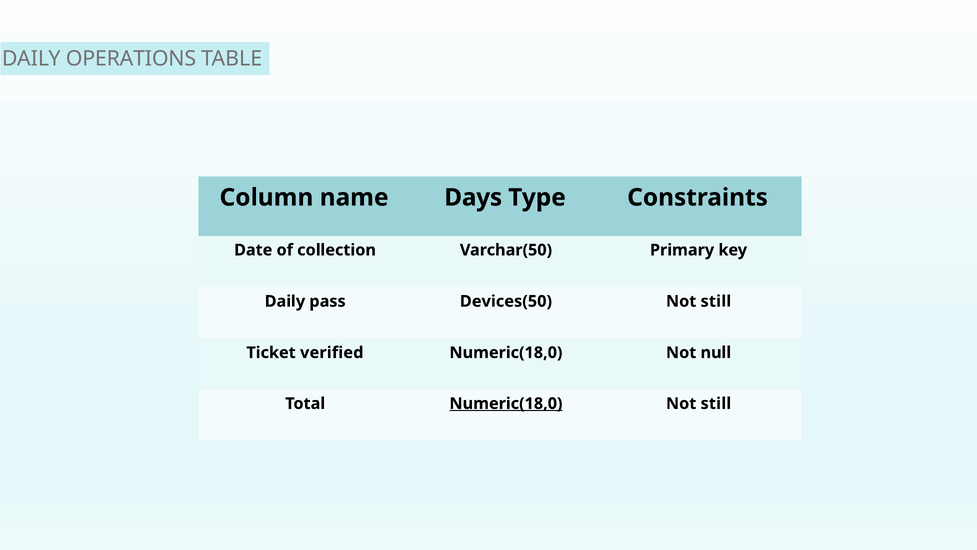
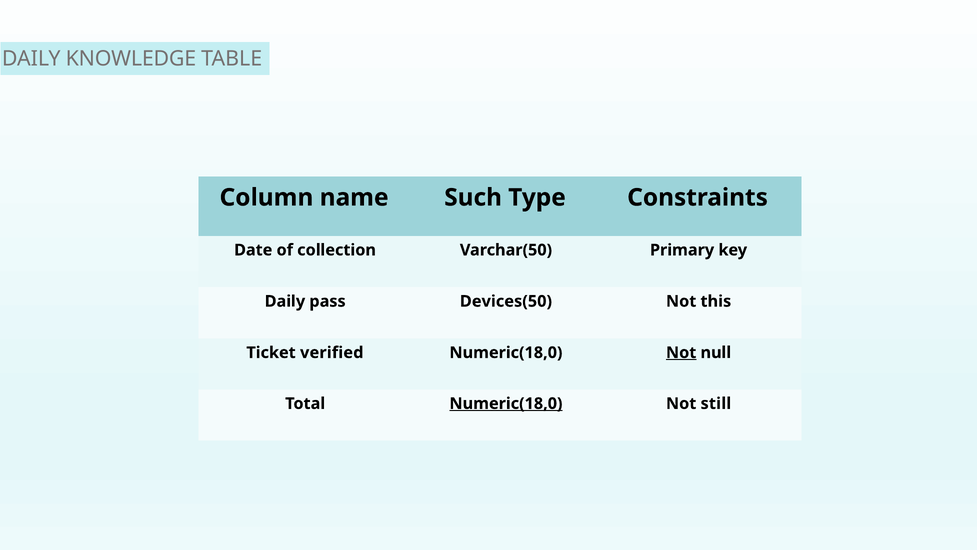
OPERATIONS: OPERATIONS -> KNOWLEDGE (131, 58)
Days: Days -> Such (473, 197)
still: still -> this (716, 301)
Not underline: none -> present (681, 352)
